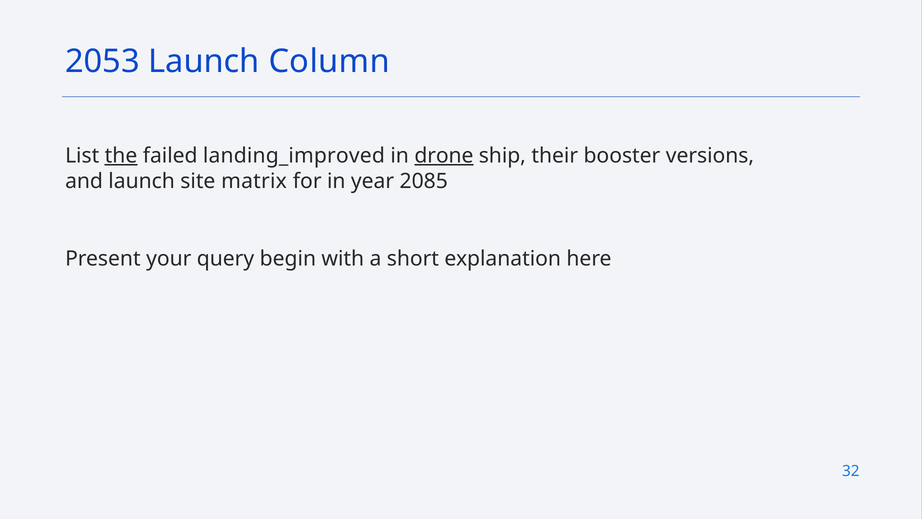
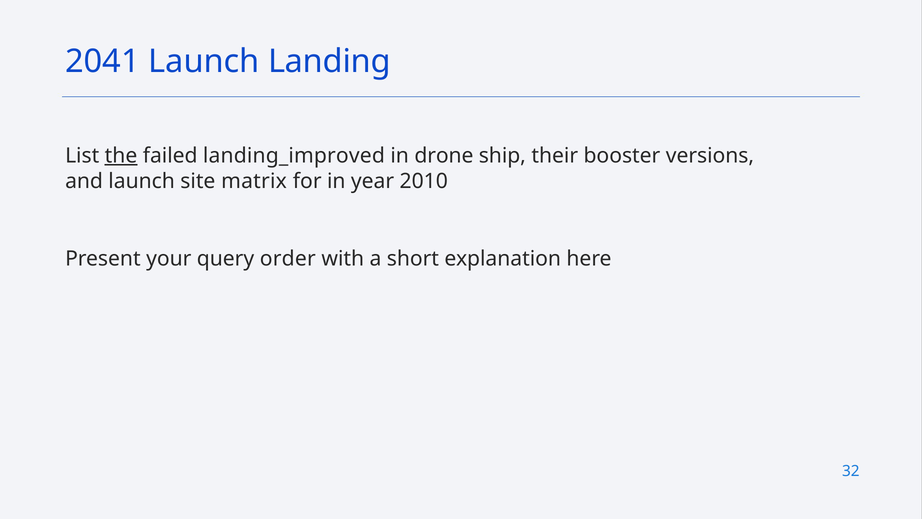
2053: 2053 -> 2041 (102, 62)
Column: Column -> Landing (329, 62)
drone underline: present -> none (444, 156)
2085: 2085 -> 2010 (424, 181)
begin: begin -> order (288, 258)
